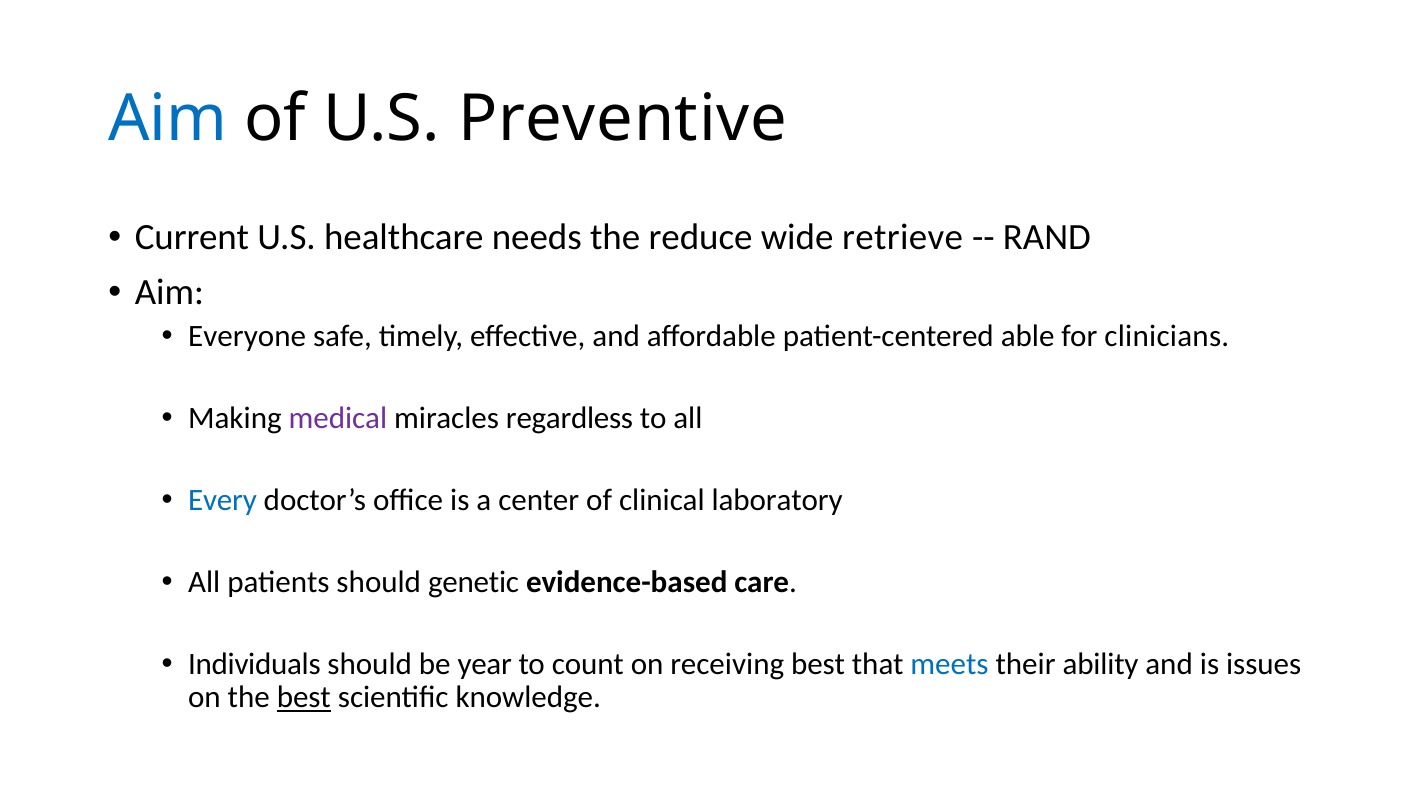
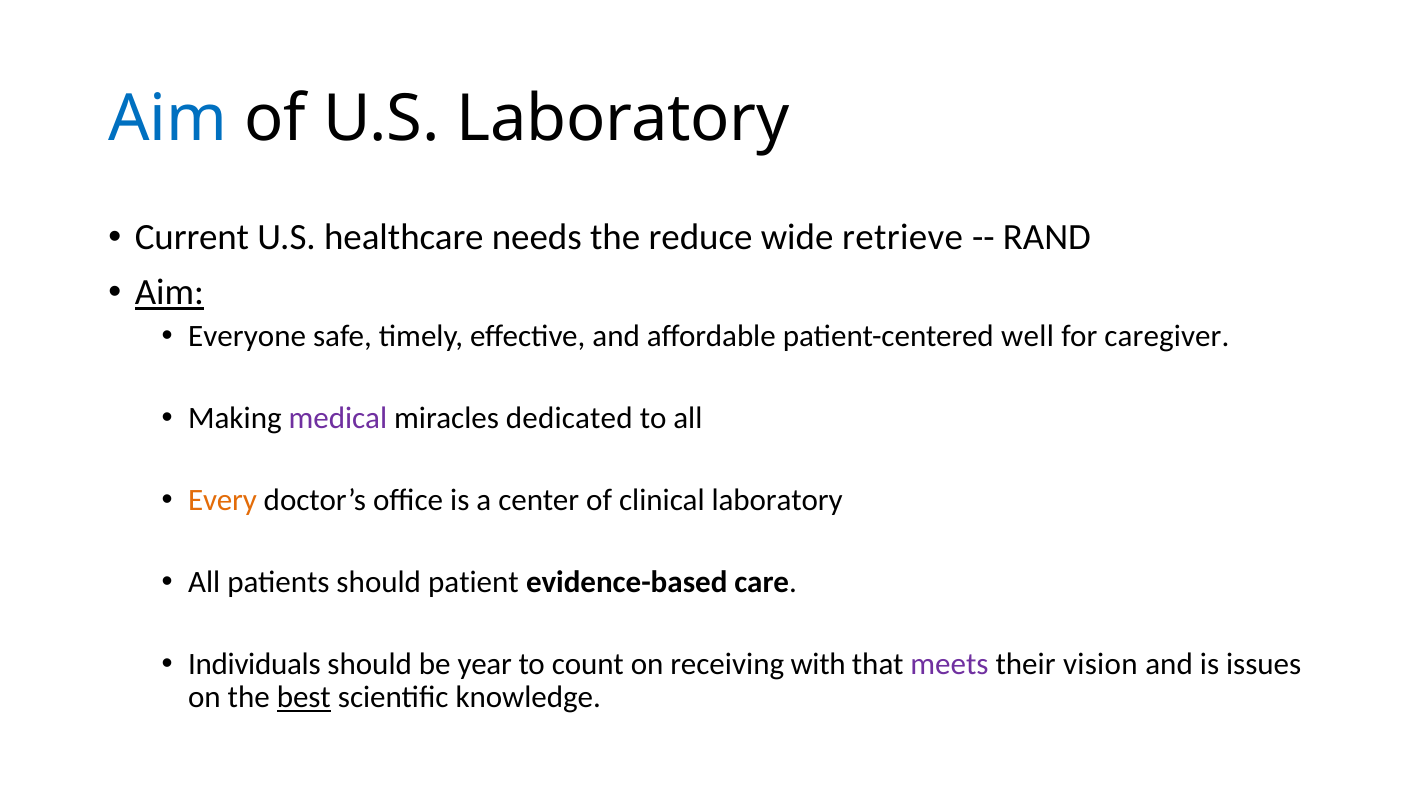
U.S Preventive: Preventive -> Laboratory (623, 119)
Aim underline: none -> present (169, 292)
able: able -> well (1027, 337)
clinicians: clinicians -> caregiver (1167, 337)
regardless: regardless -> dedicated (569, 418)
Every colour: blue -> orange (222, 500)
genetic: genetic -> patient (473, 582)
receiving best: best -> with (818, 664)
meets colour: blue -> purple (950, 664)
ability: ability -> vision (1100, 664)
